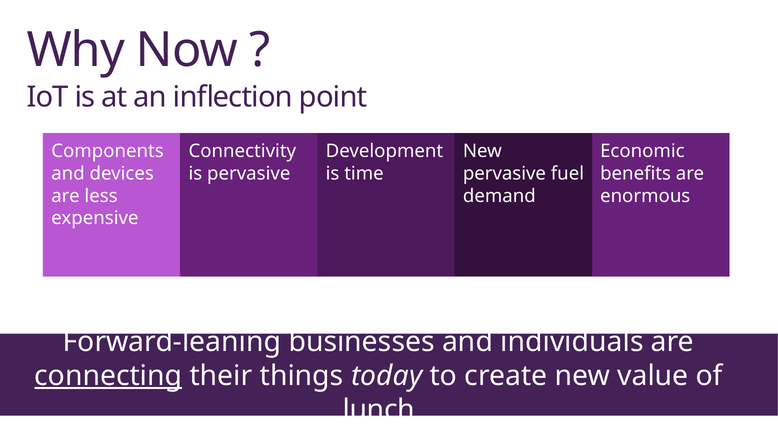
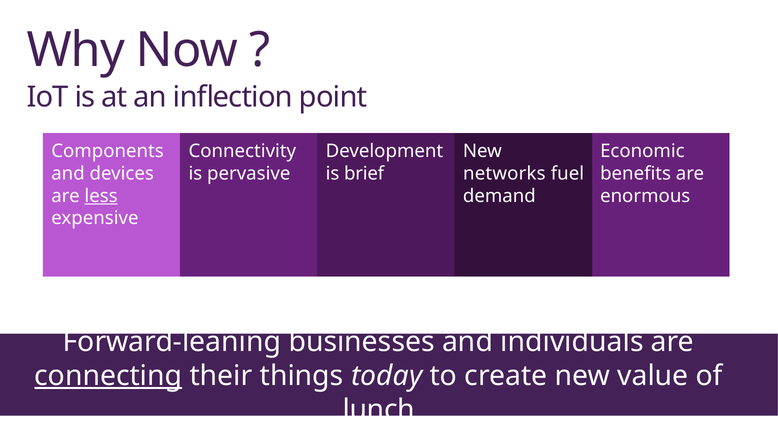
time: time -> brief (364, 173)
pervasive: pervasive -> networks (504, 173)
less underline: none -> present (101, 196)
